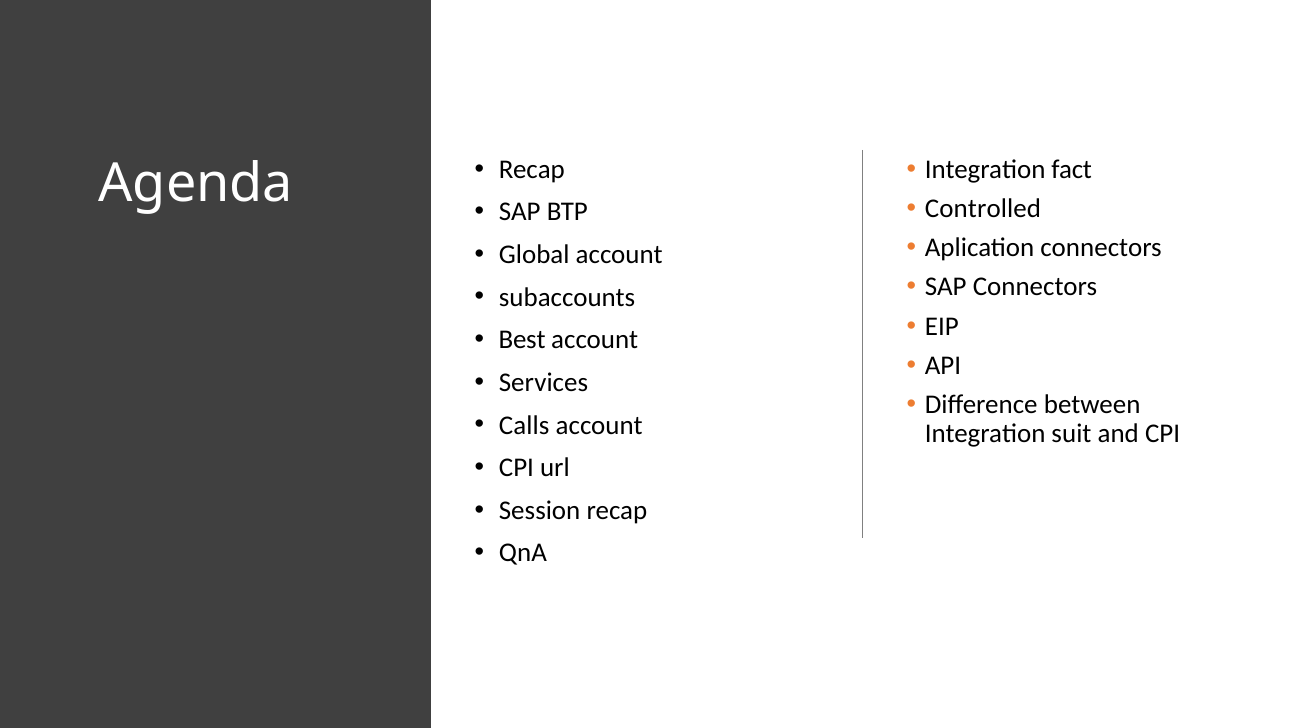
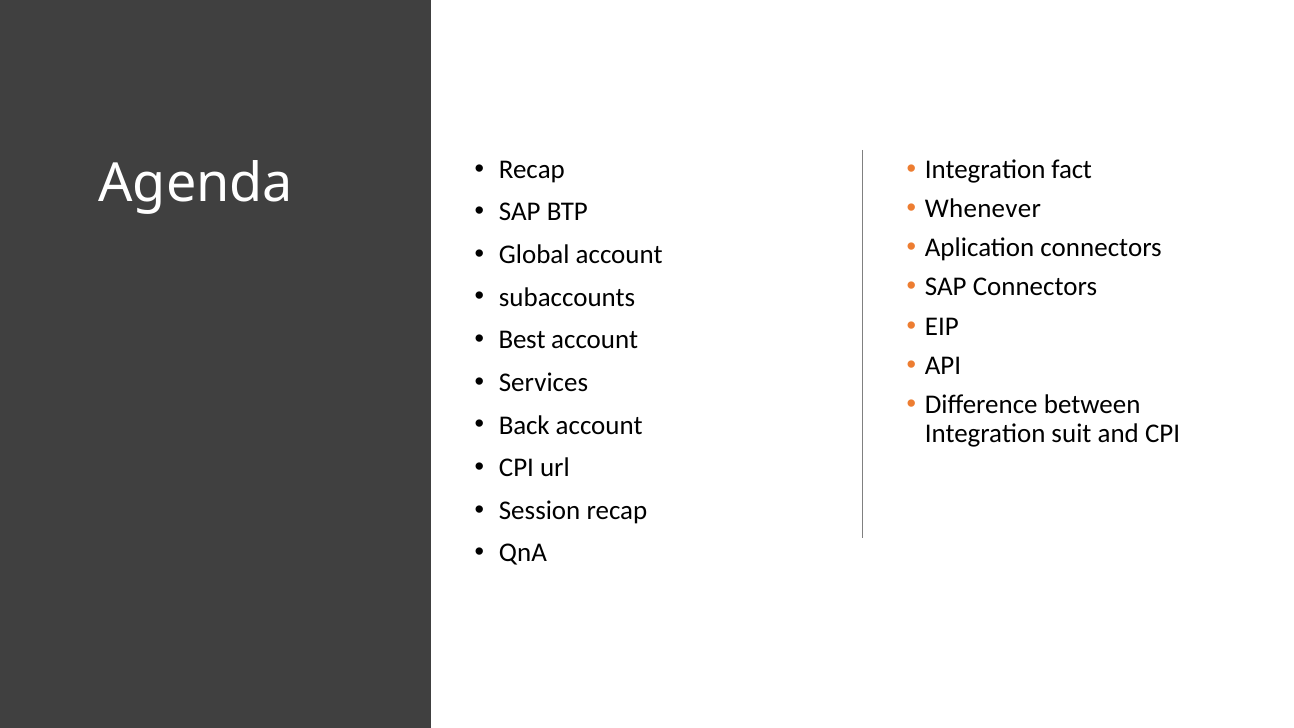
Controlled: Controlled -> Whenever (983, 208)
Calls: Calls -> Back (524, 425)
